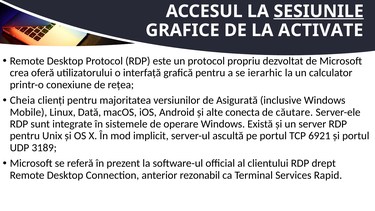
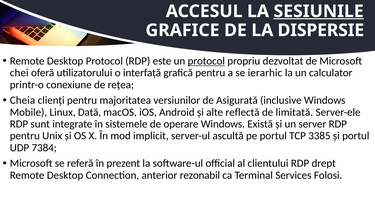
ACTIVATE: ACTIVATE -> DISPERSIE (321, 30)
protocol underline: none -> present (206, 61)
crea: crea -> chei (19, 73)
conecta: conecta -> reflectă (242, 112)
căutare: căutare -> limitată (294, 112)
6921: 6921 -> 3385 (319, 136)
3189: 3189 -> 7384 (44, 148)
Rapid: Rapid -> Folosi (328, 175)
